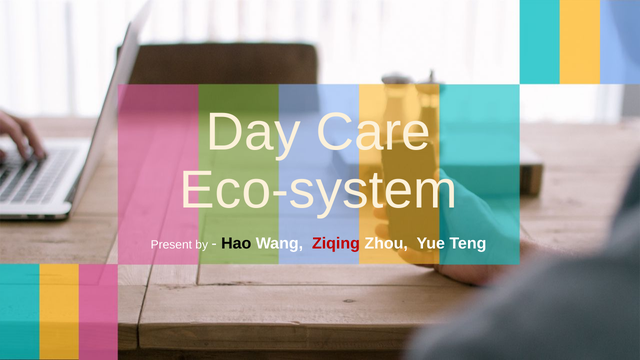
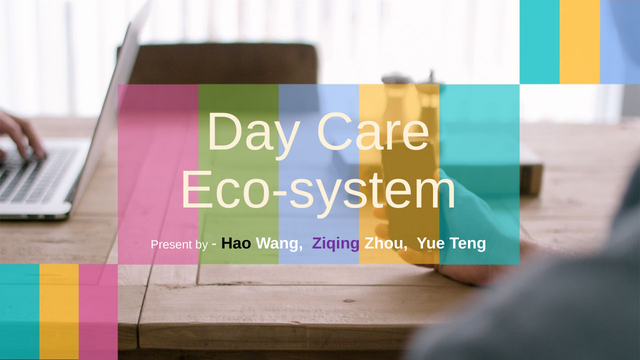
Ziqing colour: red -> purple (336, 244)
